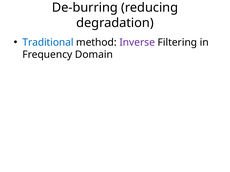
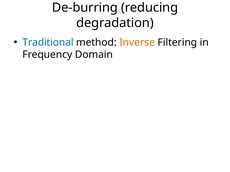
Inverse colour: purple -> orange (137, 42)
